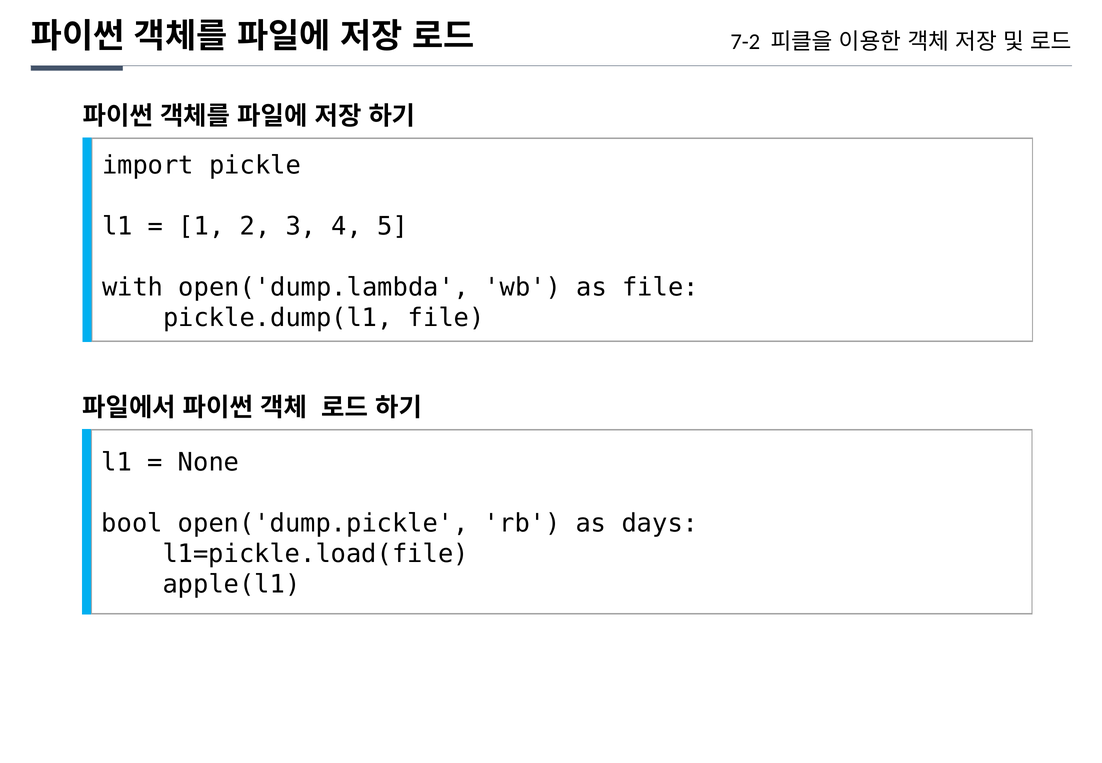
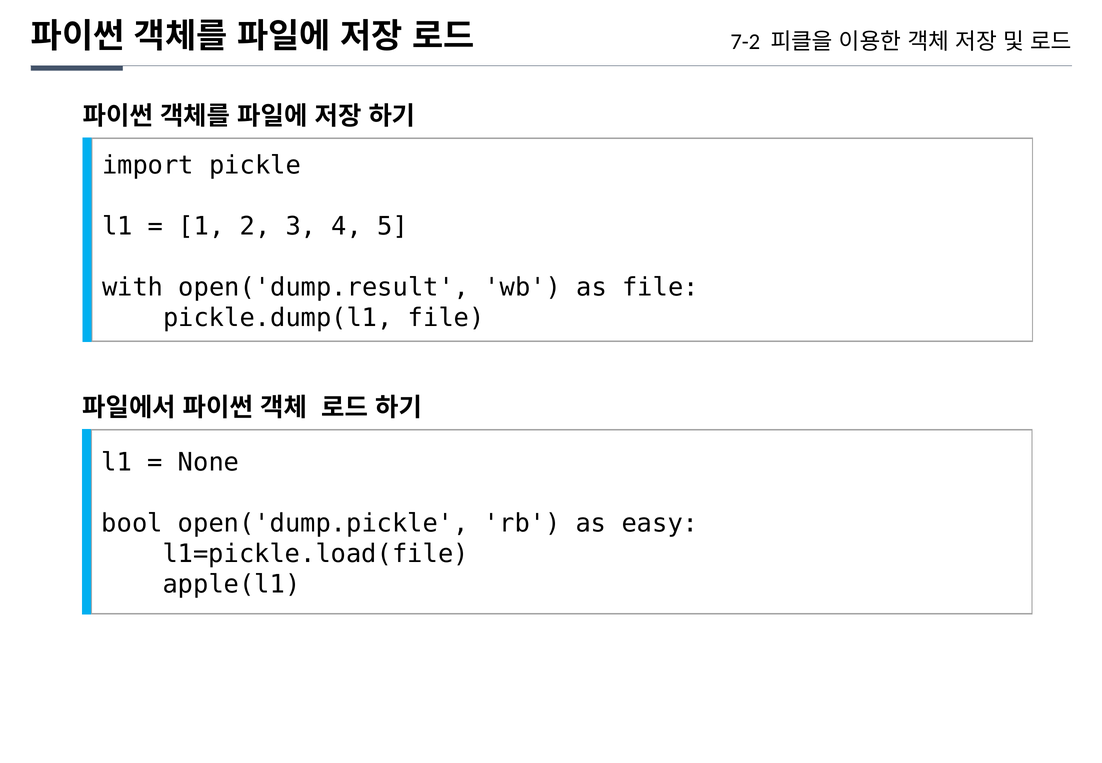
open('dump.lambda: open('dump.lambda -> open('dump.result (324, 287)
days: days -> easy (660, 523)
